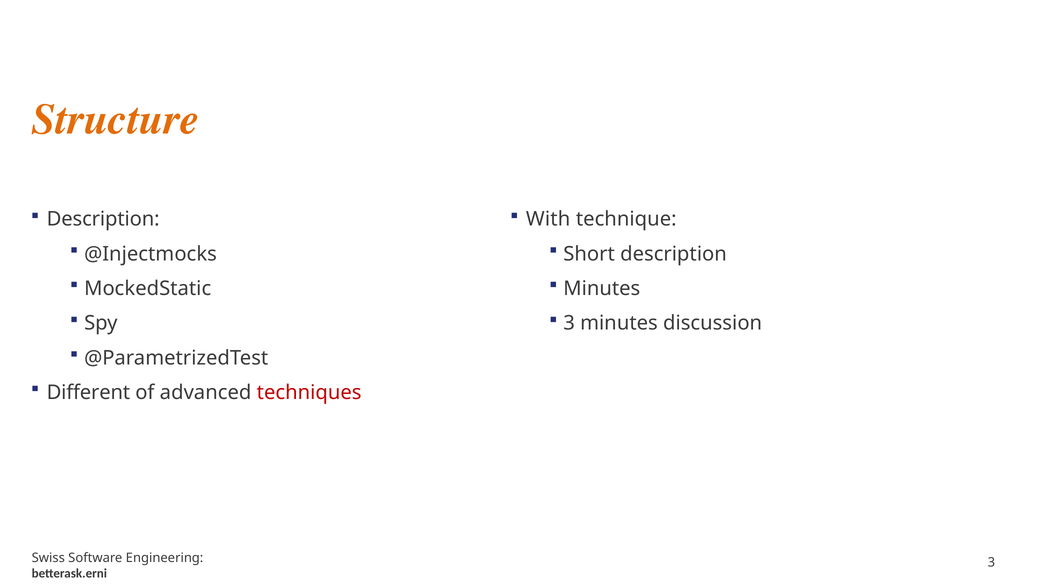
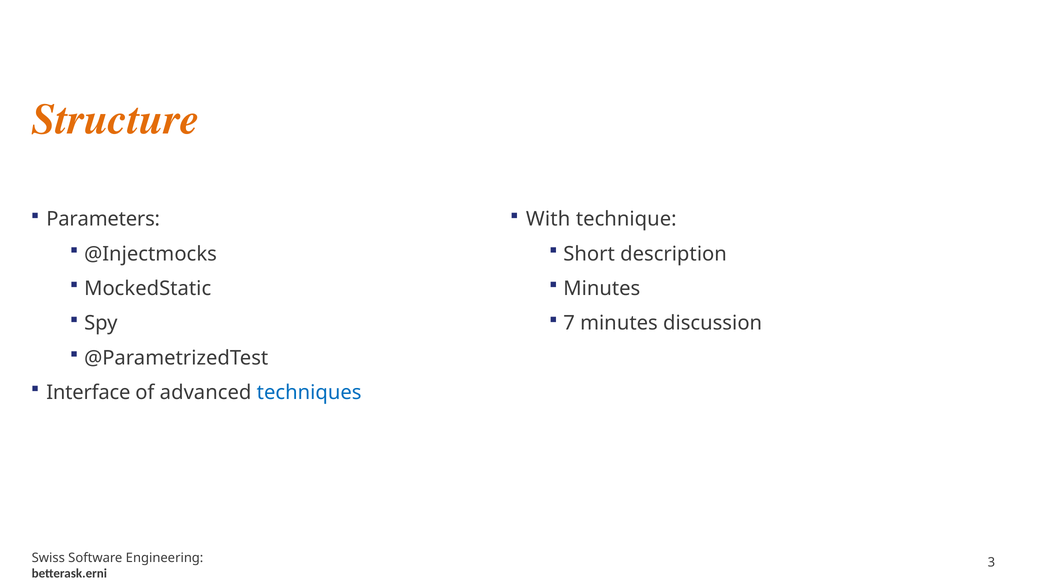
Description: Description -> Parameters (103, 219)
3: 3 -> 7 (569, 323)
Different: Different -> Interface (88, 393)
techniques colour: red -> blue (309, 393)
